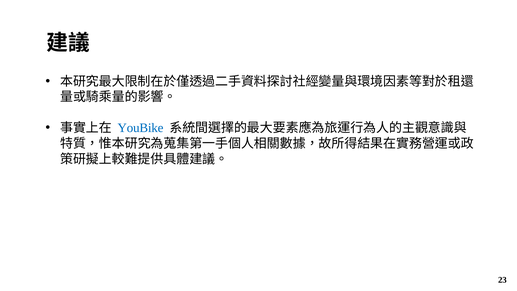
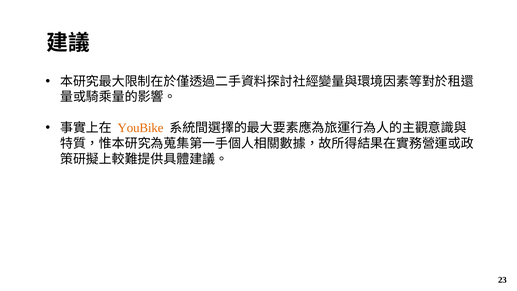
YouBike colour: blue -> orange (140, 128)
